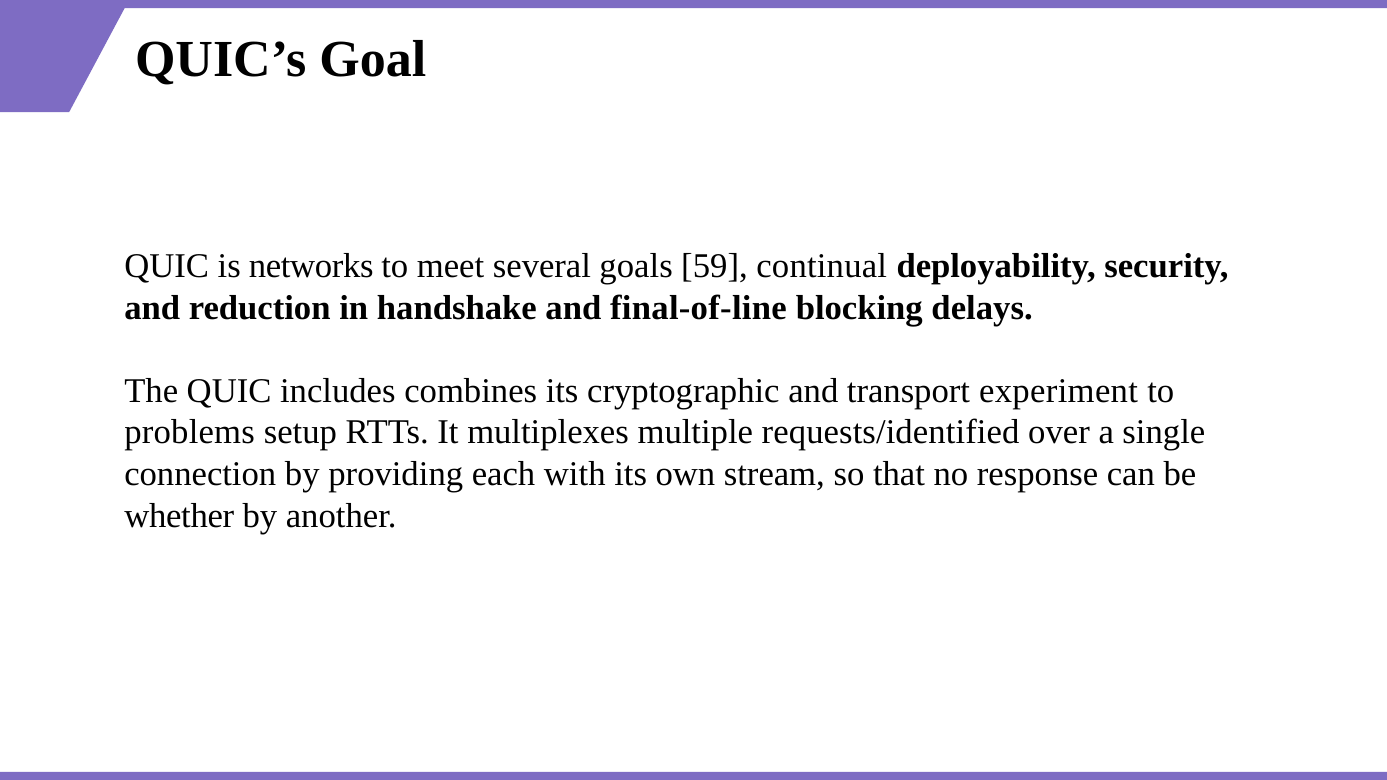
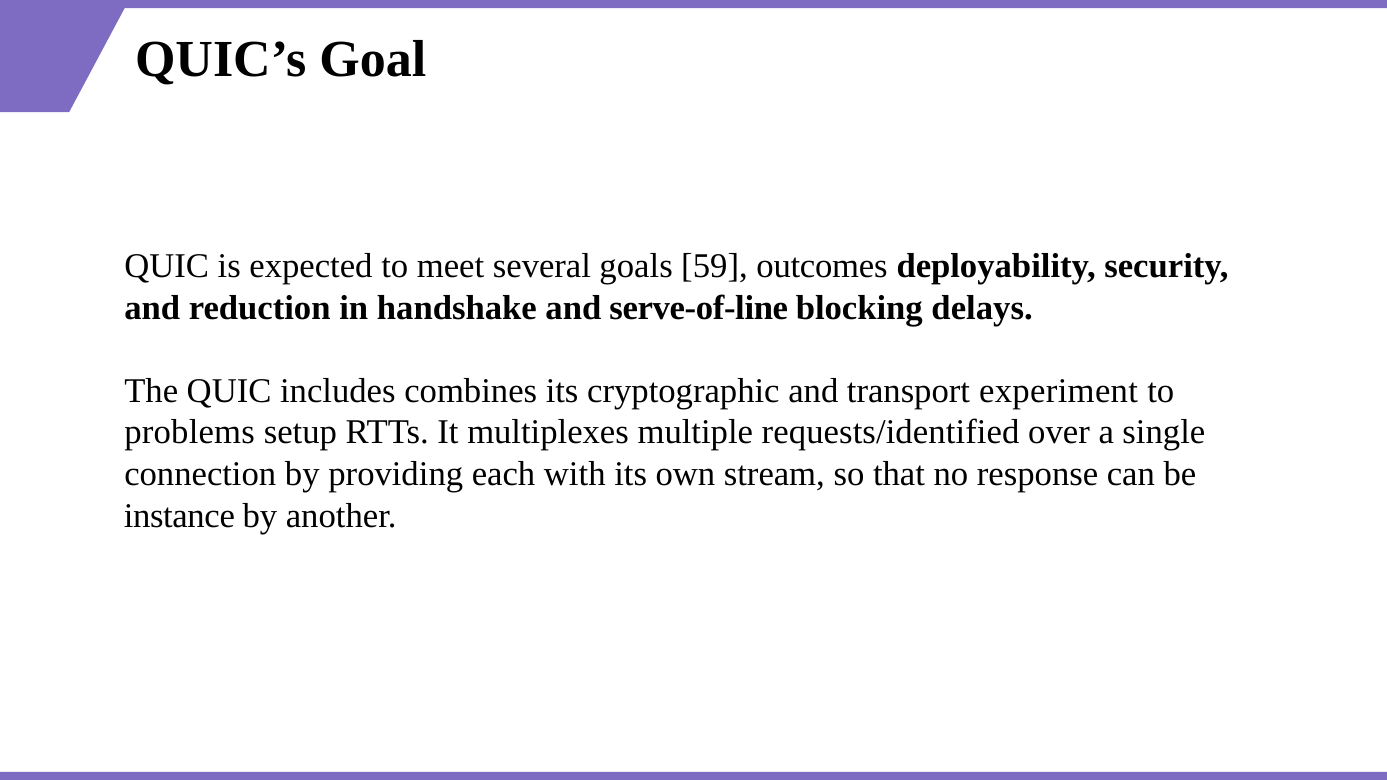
networks: networks -> expected (311, 266)
continual: continual -> outcomes (822, 266)
final-of-line: final-of-line -> serve-of-line (699, 308)
whether: whether -> instance (179, 516)
